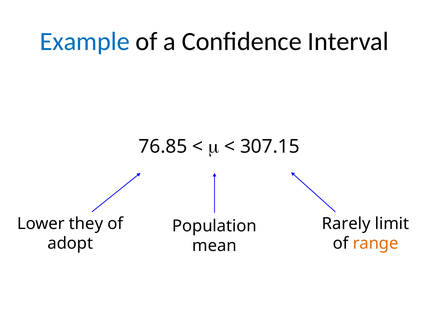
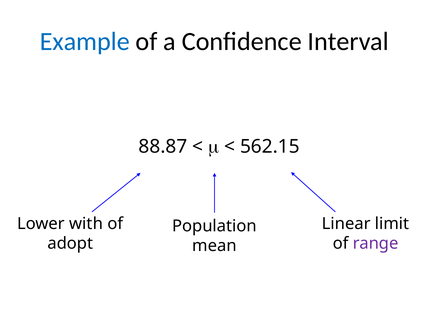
76.85: 76.85 -> 88.87 (163, 146)
307.15: 307.15 -> 562.15 (270, 146)
they: they -> with (86, 223)
Rarely: Rarely -> Linear (346, 223)
range colour: orange -> purple (376, 243)
